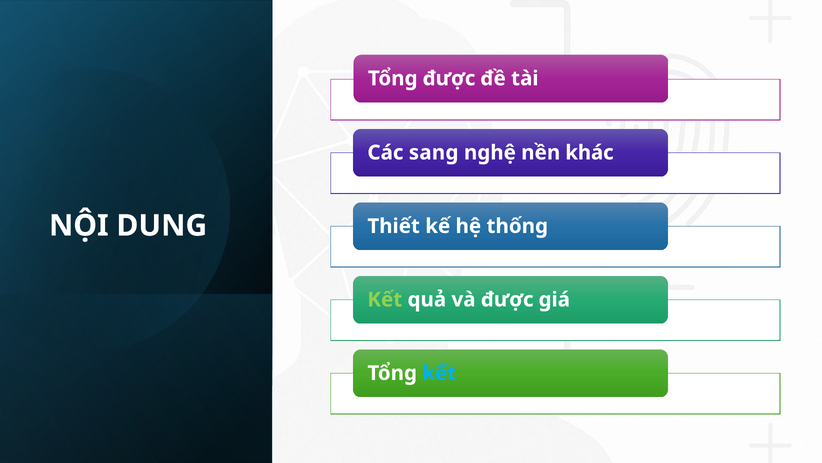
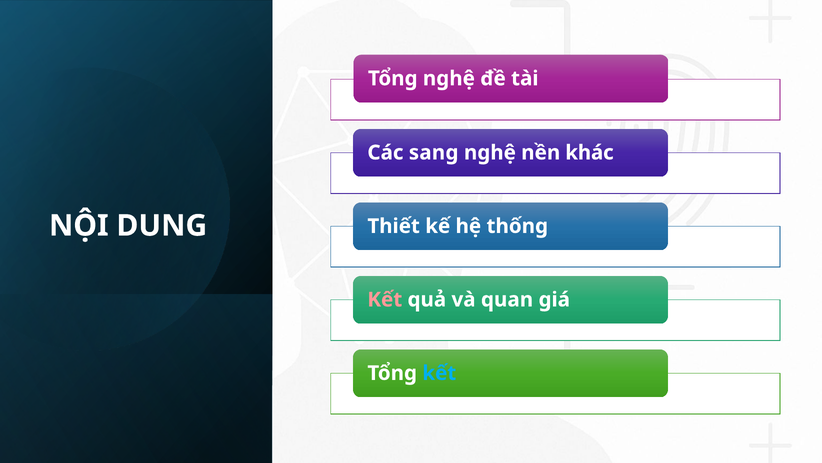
Tổng được: được -> nghệ (449, 78)
Kết colour: light green -> pink (385, 299)
và được: được -> quan (507, 299)
